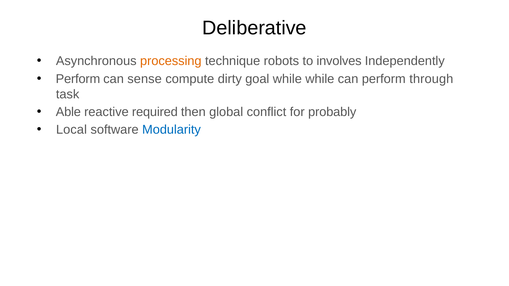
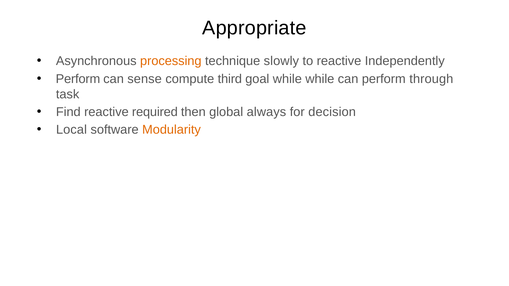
Deliberative: Deliberative -> Appropriate (254, 28)
robots: robots -> slowly (281, 61)
to involves: involves -> reactive (339, 61)
dirty: dirty -> third (230, 79)
Able: Able -> Find (68, 112)
conflict: conflict -> always (266, 112)
probably: probably -> decision (332, 112)
Modularity colour: blue -> orange (171, 130)
